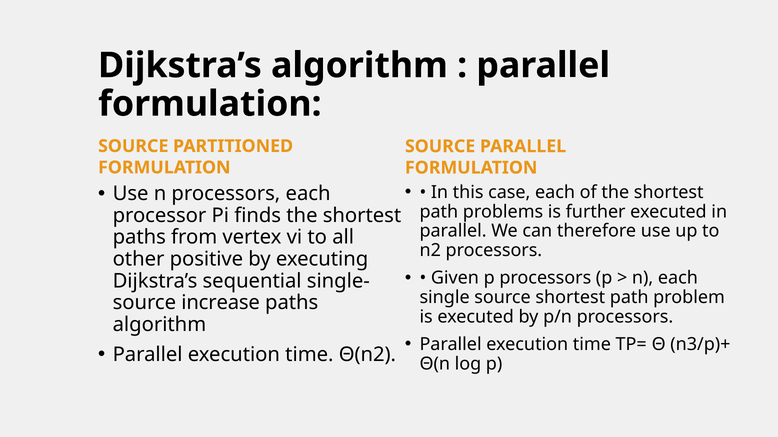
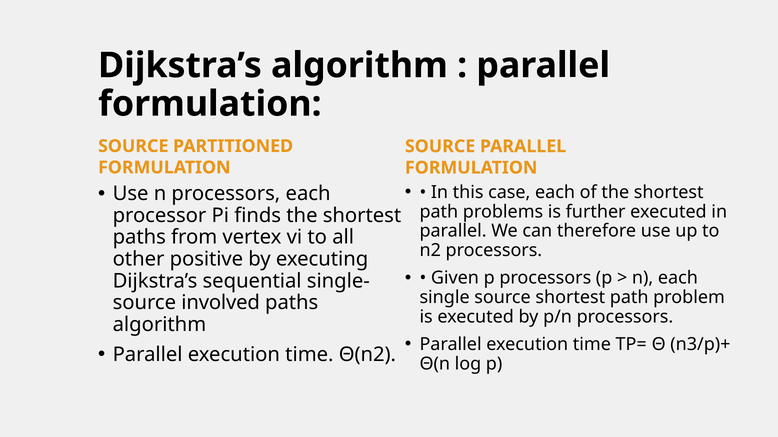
increase: increase -> involved (221, 303)
